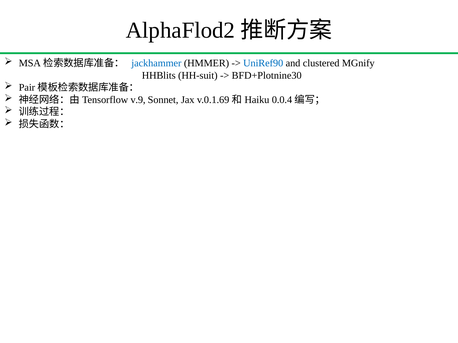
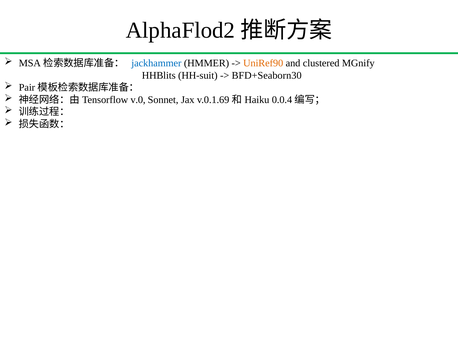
UniRef90 colour: blue -> orange (263, 63)
BFD+Plotnine30: BFD+Plotnine30 -> BFD+Seaborn30 (267, 75)
v.9: v.9 -> v.0 (138, 100)
